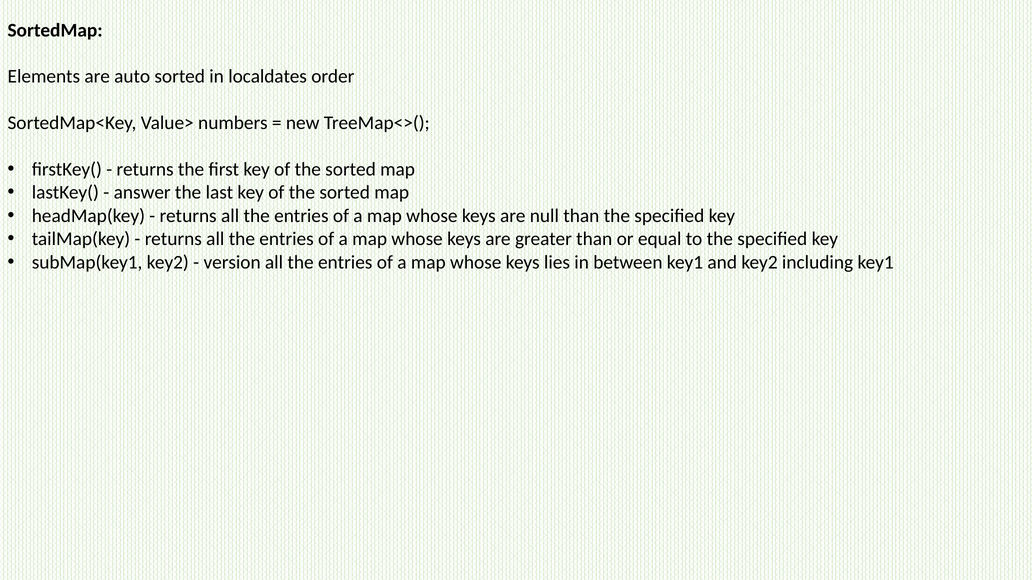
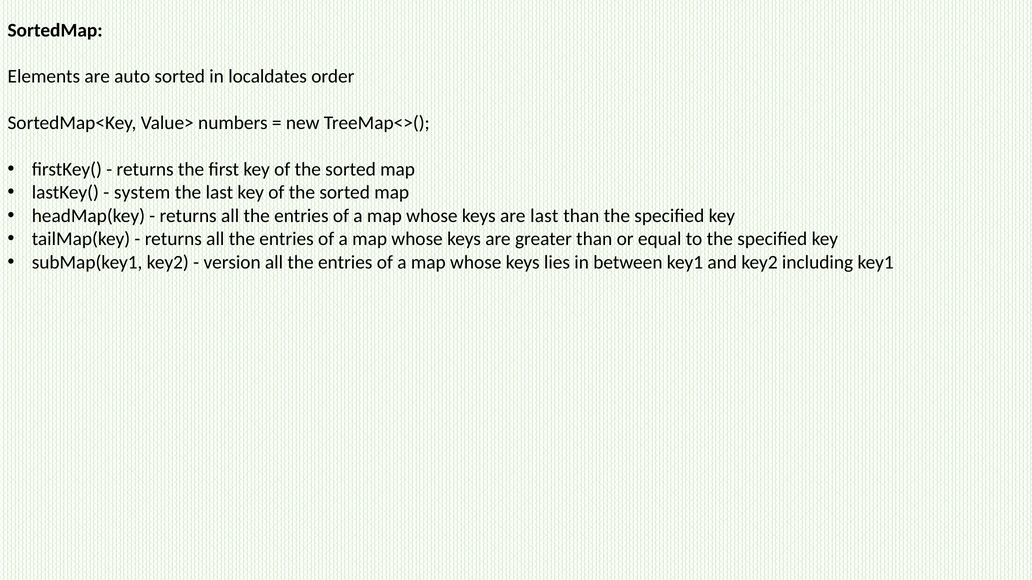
answer: answer -> system (142, 193)
are null: null -> last (544, 216)
